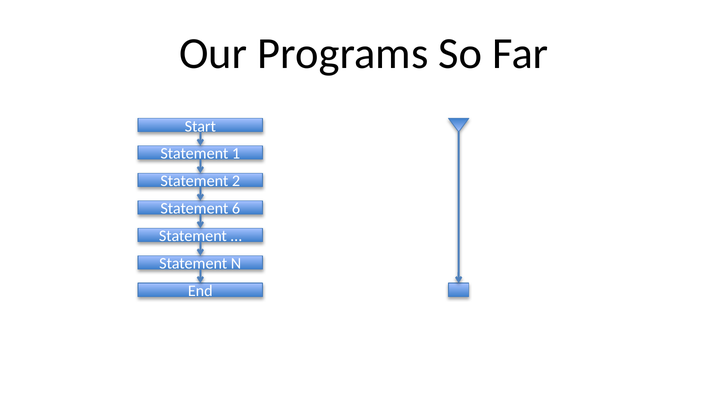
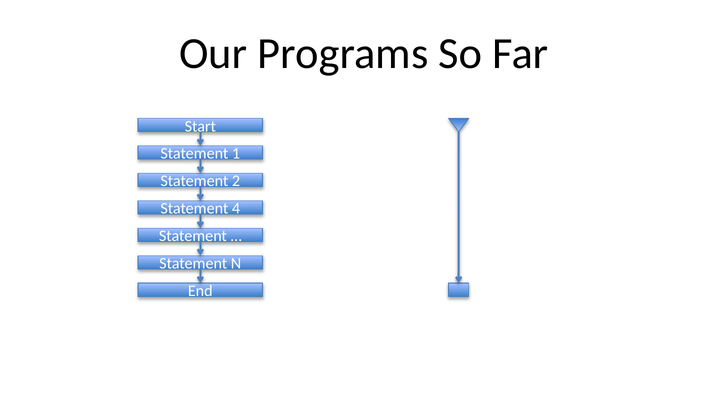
6: 6 -> 4 (236, 209)
